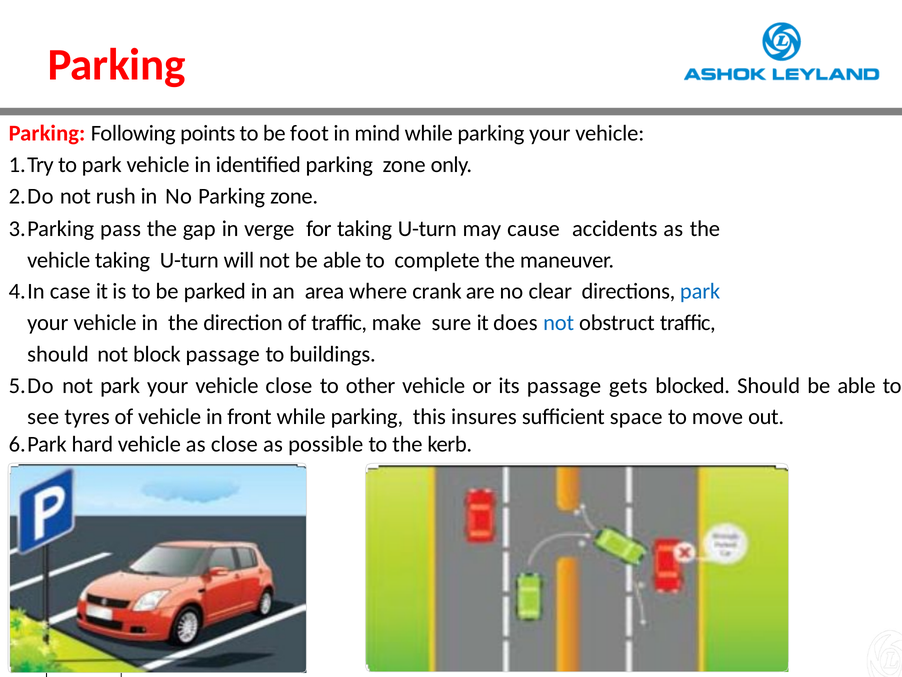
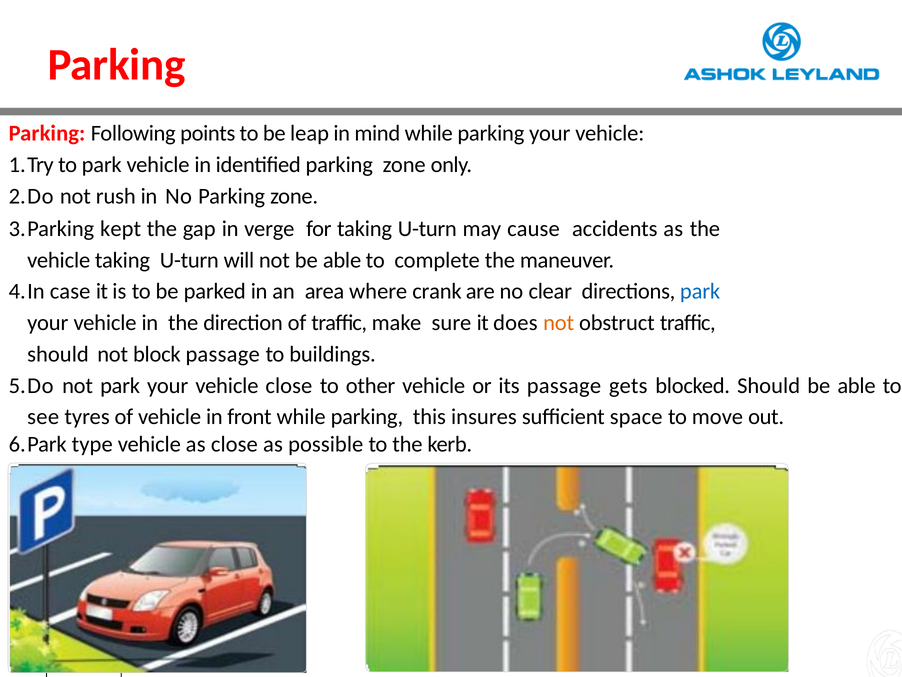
foot: foot -> leap (310, 133)
pass: pass -> kept (121, 229)
not colour: blue -> orange (559, 323)
hard: hard -> type (92, 444)
